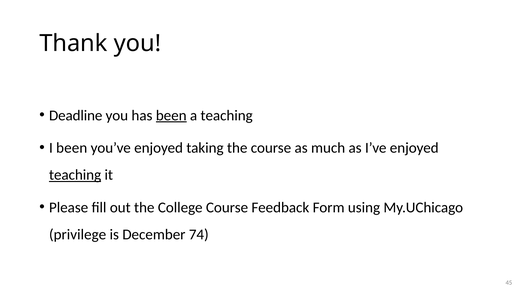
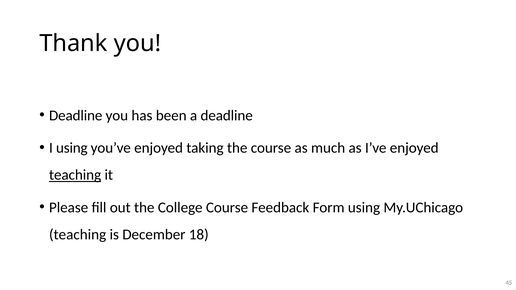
been underline: present -> none (171, 116)
a teaching: teaching -> deadline (227, 116)
I been: been -> using (72, 148)
privilege: privilege -> teaching (78, 235)
74: 74 -> 18 (199, 235)
